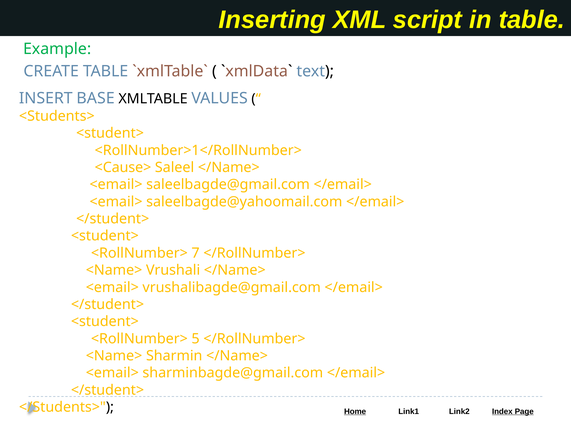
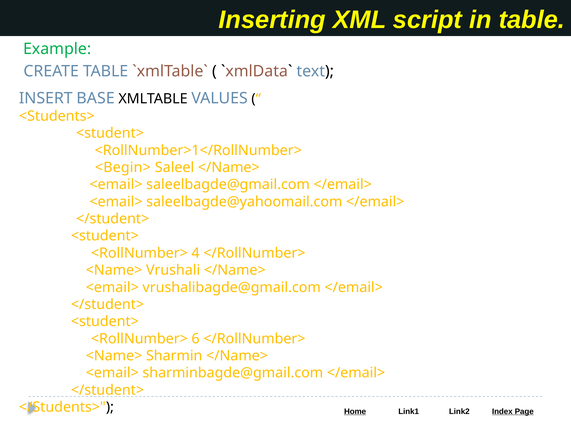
<Cause>: <Cause> -> <Begin> (123, 168)
7: 7 -> 4 (196, 253)
5: 5 -> 6 (196, 339)
